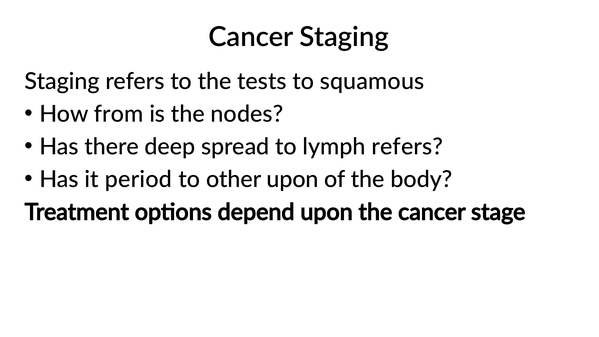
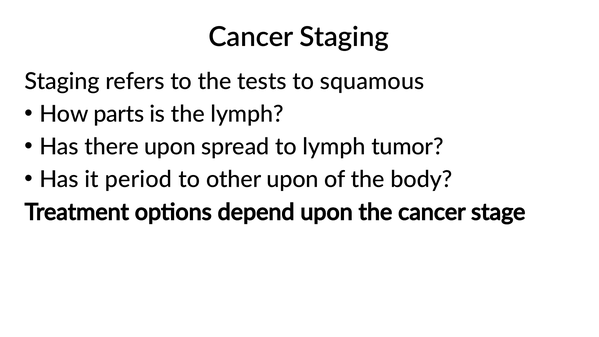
from: from -> parts (119, 114)
the nodes: nodes -> lymph (247, 114)
there deep: deep -> upon (170, 147)
lymph refers: refers -> tumor (407, 147)
